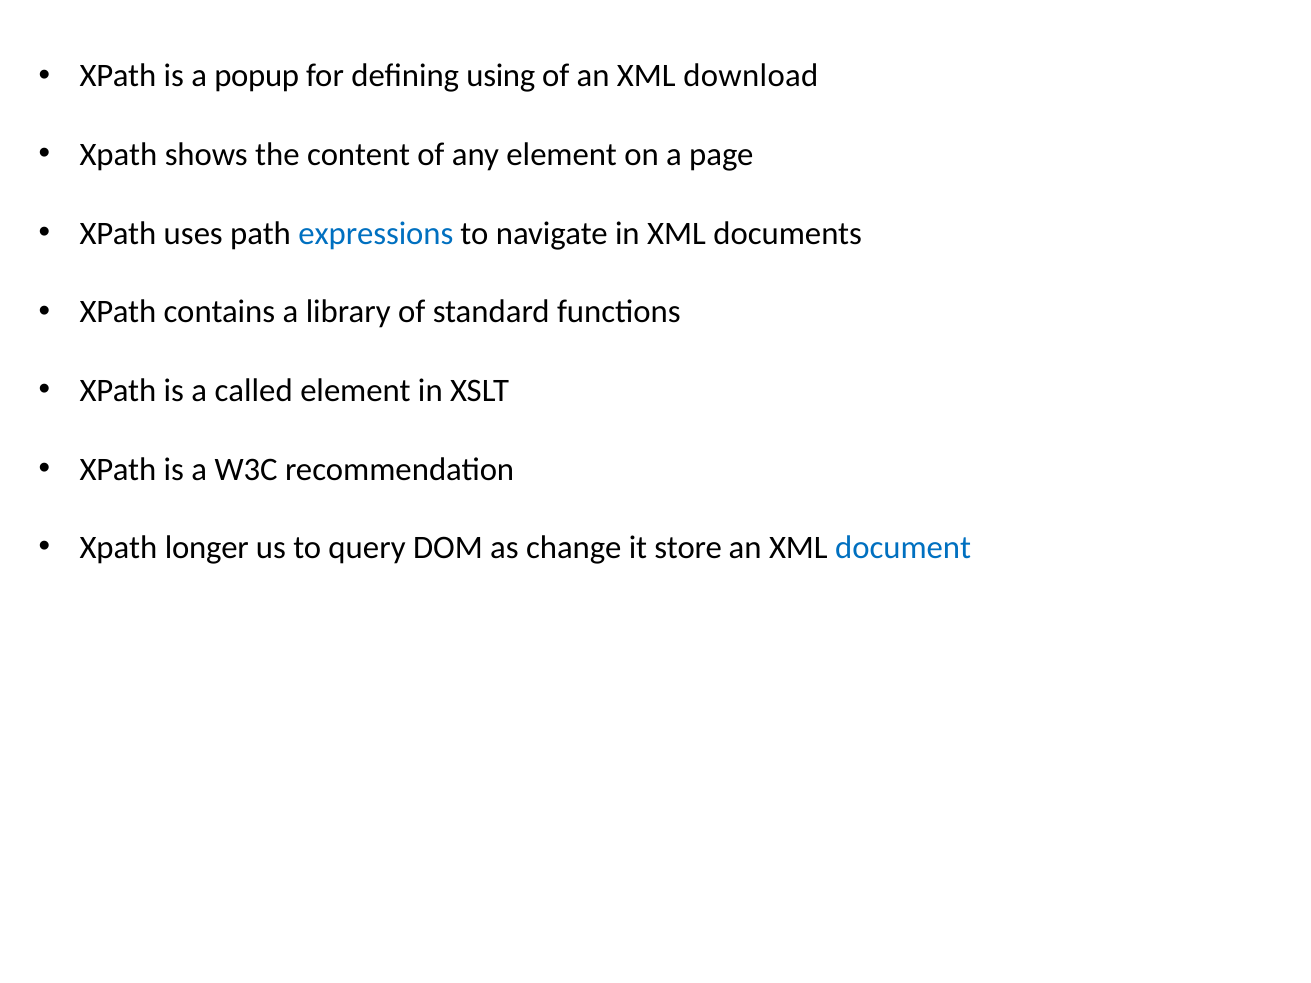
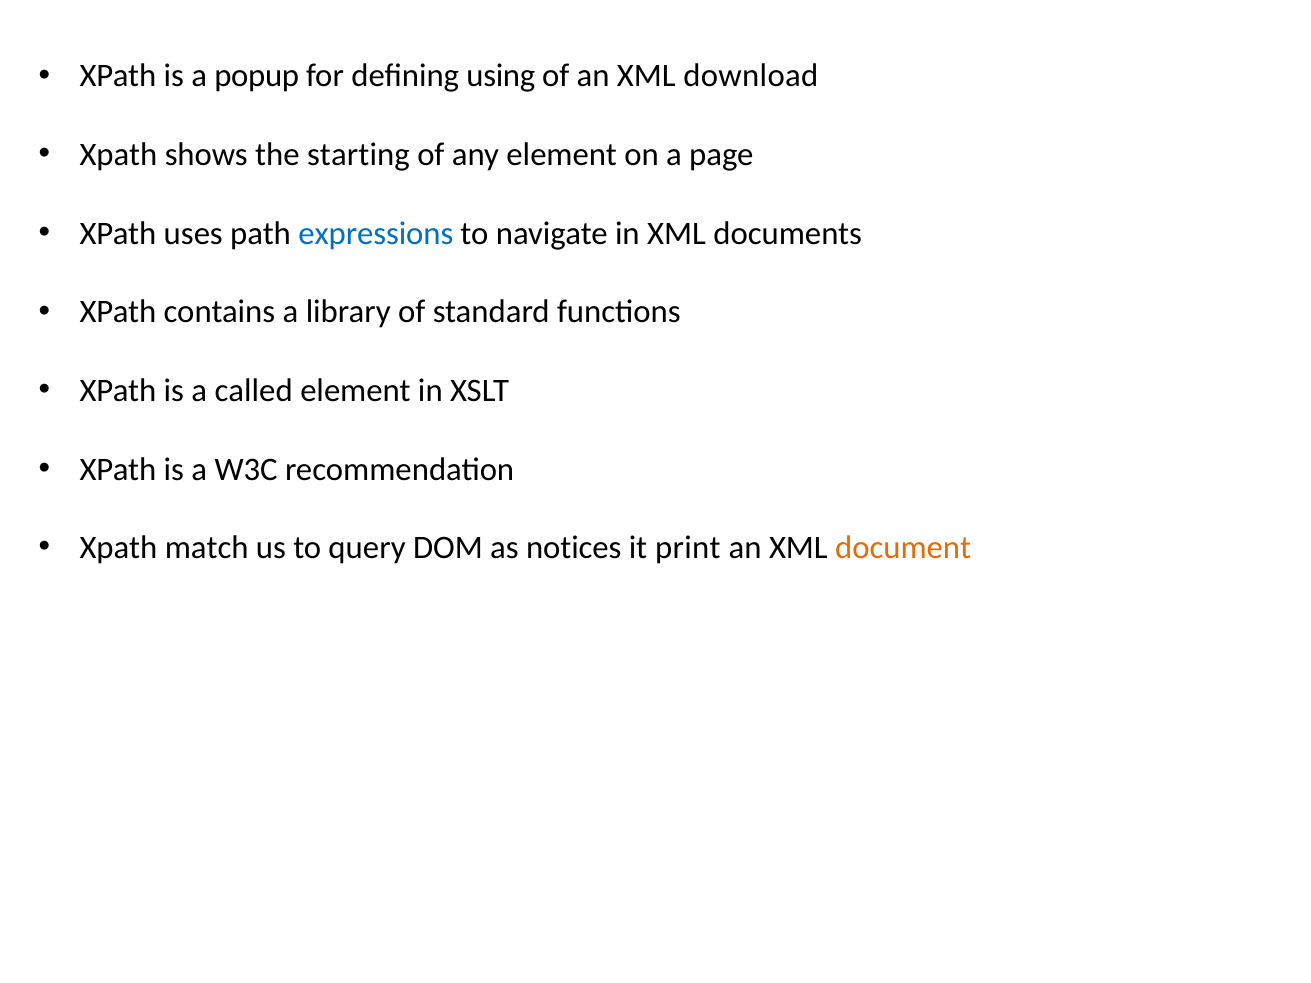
content: content -> starting (358, 155)
longer: longer -> match (207, 548)
change: change -> notices (574, 548)
store: store -> print (688, 548)
document colour: blue -> orange (903, 548)
